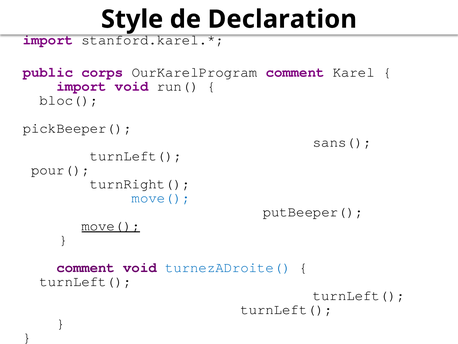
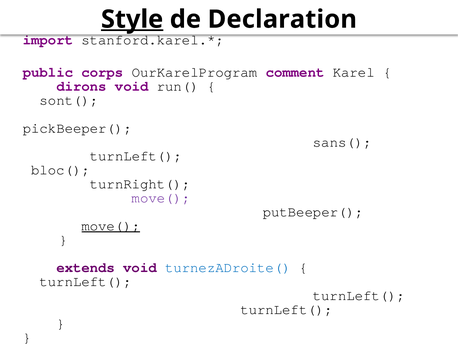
Style underline: none -> present (132, 19)
import: import -> dirons (82, 86)
bloc(: bloc( -> sont( (69, 100)
pour(: pour( -> bloc( (61, 170)
move( colour: blue -> purple (161, 198)
comment: comment -> extends (86, 267)
